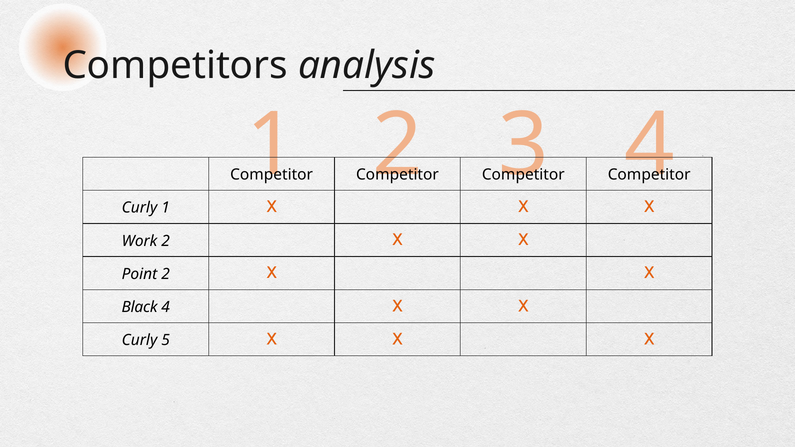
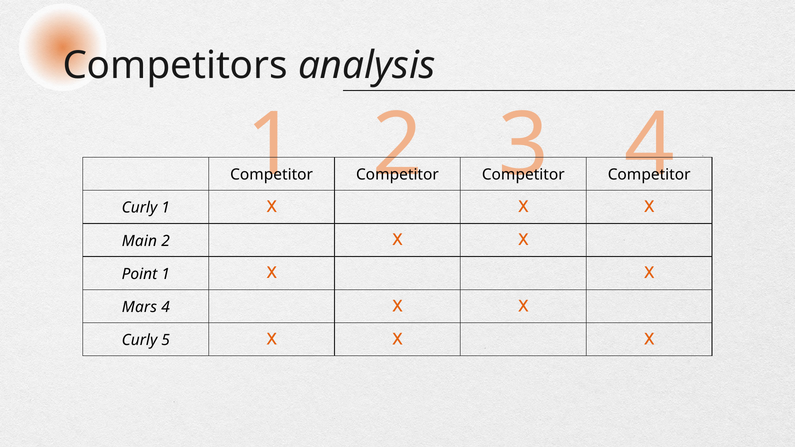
Work: Work -> Main (139, 241)
Point 2: 2 -> 1 (166, 274)
Black: Black -> Mars (139, 307)
